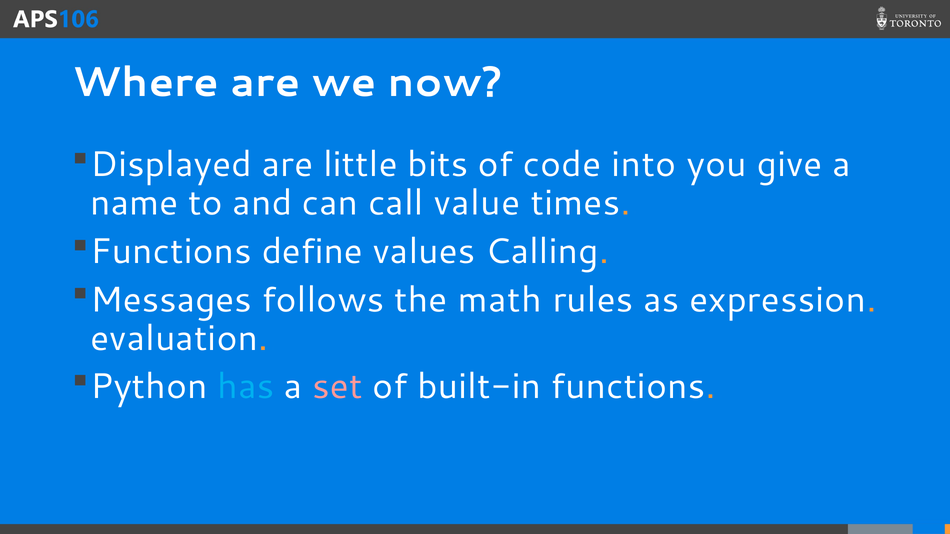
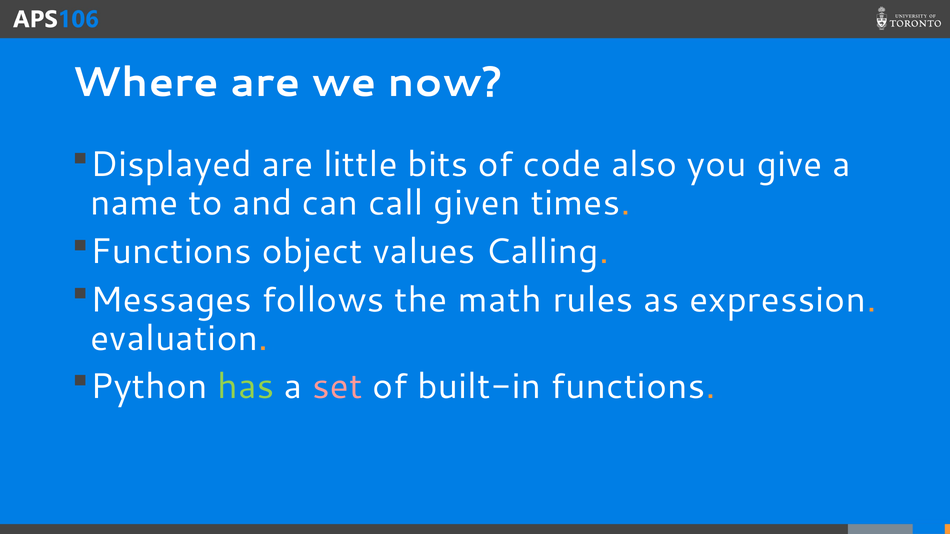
into: into -> also (644, 165)
value: value -> given (477, 203)
define: define -> object (312, 252)
has colour: light blue -> light green (246, 387)
